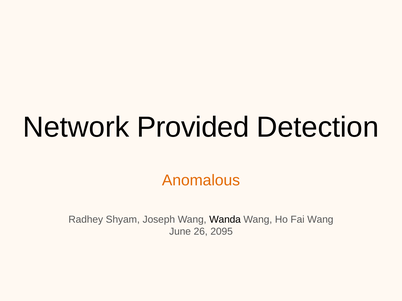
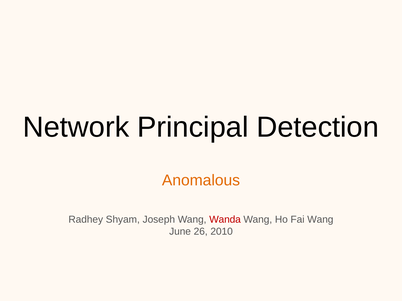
Provided: Provided -> Principal (193, 128)
Wanda colour: black -> red (225, 220)
2095: 2095 -> 2010 (222, 232)
